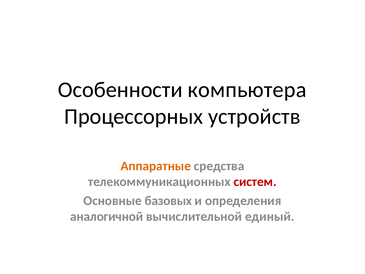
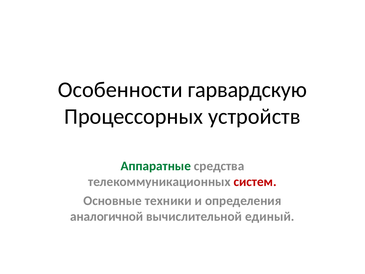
компьютера: компьютера -> гарвардскую (247, 90)
Аппаратные colour: orange -> green (156, 166)
базовых: базовых -> техники (168, 201)
